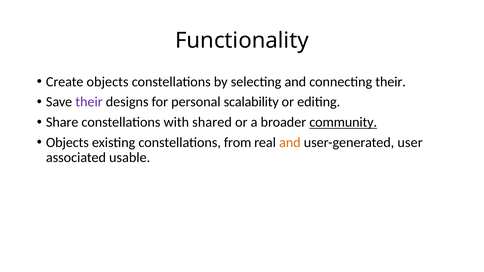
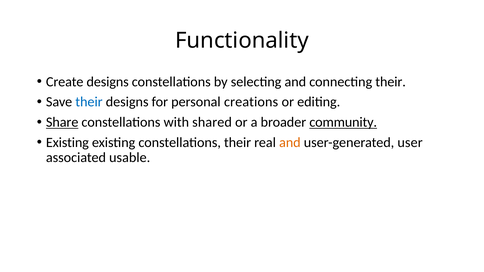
Create objects: objects -> designs (108, 82)
their colour: purple -> blue (89, 102)
scalability: scalability -> creations (251, 102)
Share underline: none -> present (62, 122)
Objects: Objects -> Existing (67, 143)
constellations from: from -> their (238, 143)
